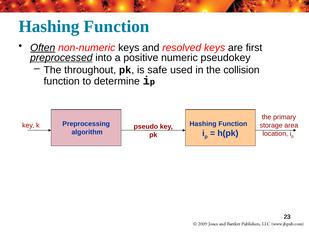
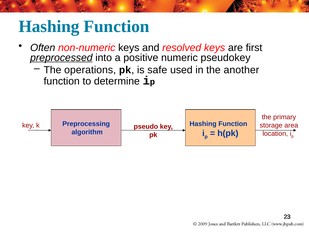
Often underline: present -> none (43, 48)
throughout: throughout -> operations (90, 70)
collision: collision -> another (241, 70)
